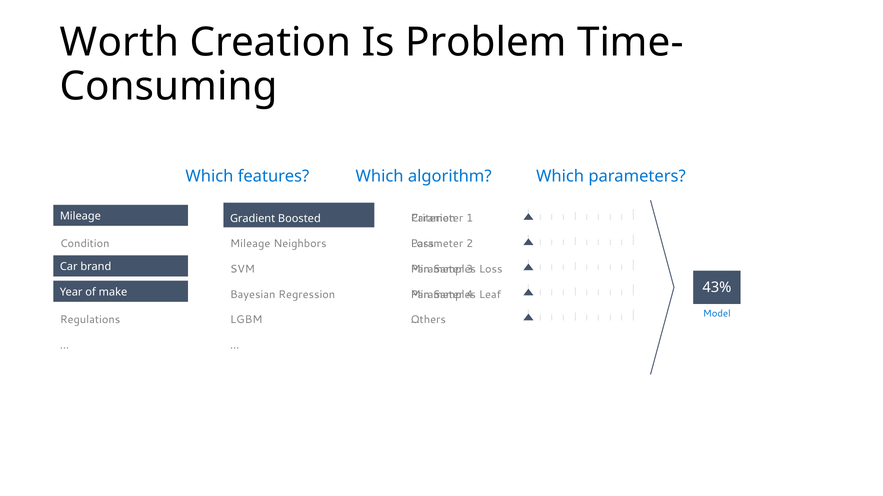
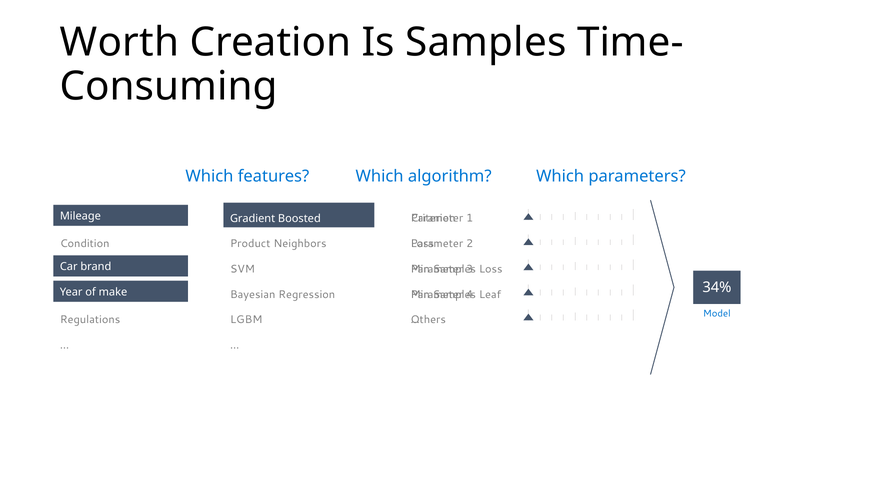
Is Problem: Problem -> Samples (486, 43)
Mileage: Mileage -> Product (250, 244)
43%: 43% -> 34% (717, 288)
